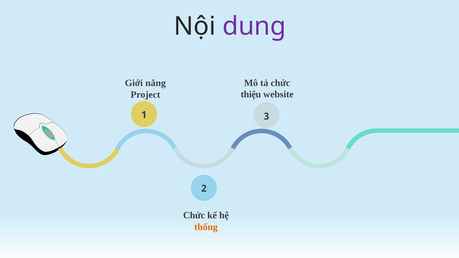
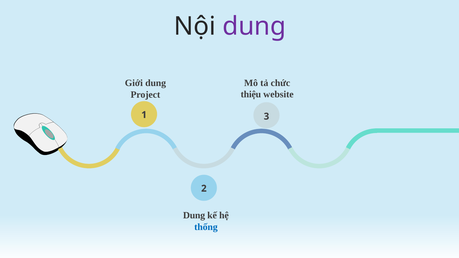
Giới năng: năng -> dung (156, 83)
Chức: Chức -> Dung (194, 216)
thống colour: orange -> blue (206, 227)
